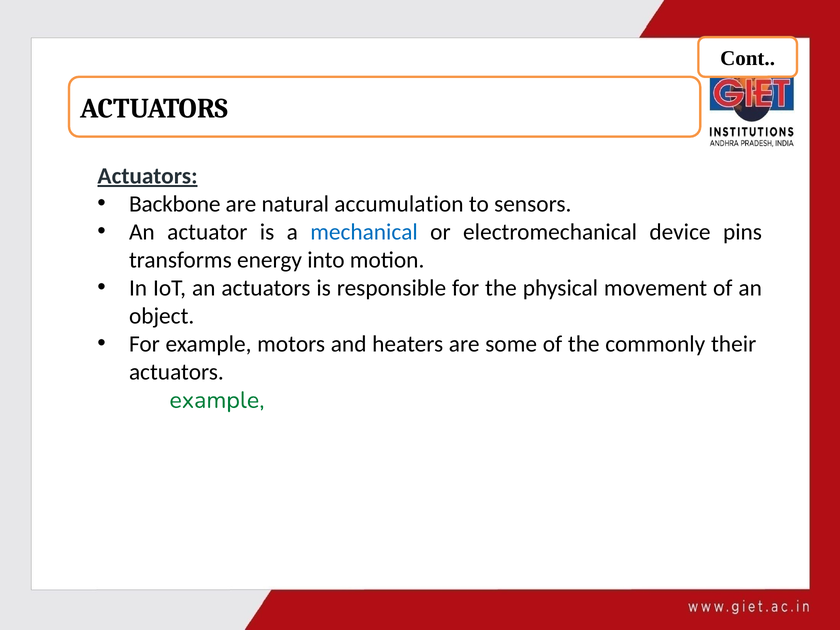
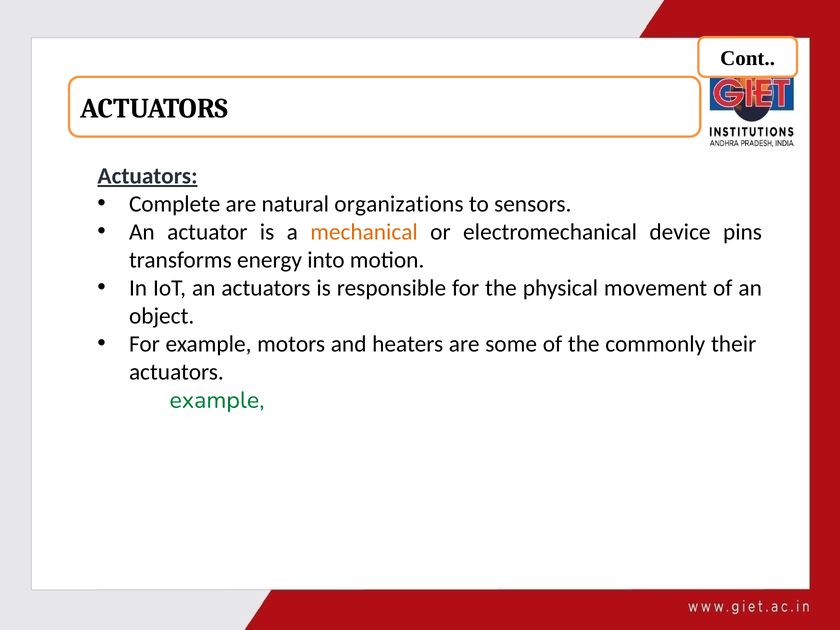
Backbone: Backbone -> Complete (175, 204)
accumulation: accumulation -> organizations (399, 204)
mechanical colour: blue -> orange (364, 232)
